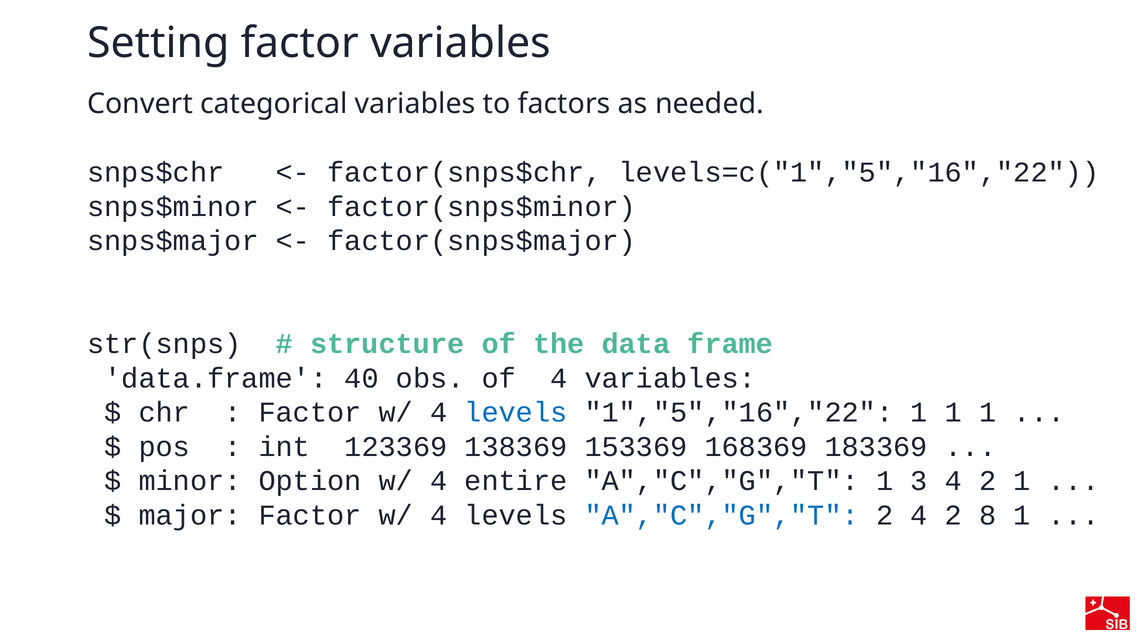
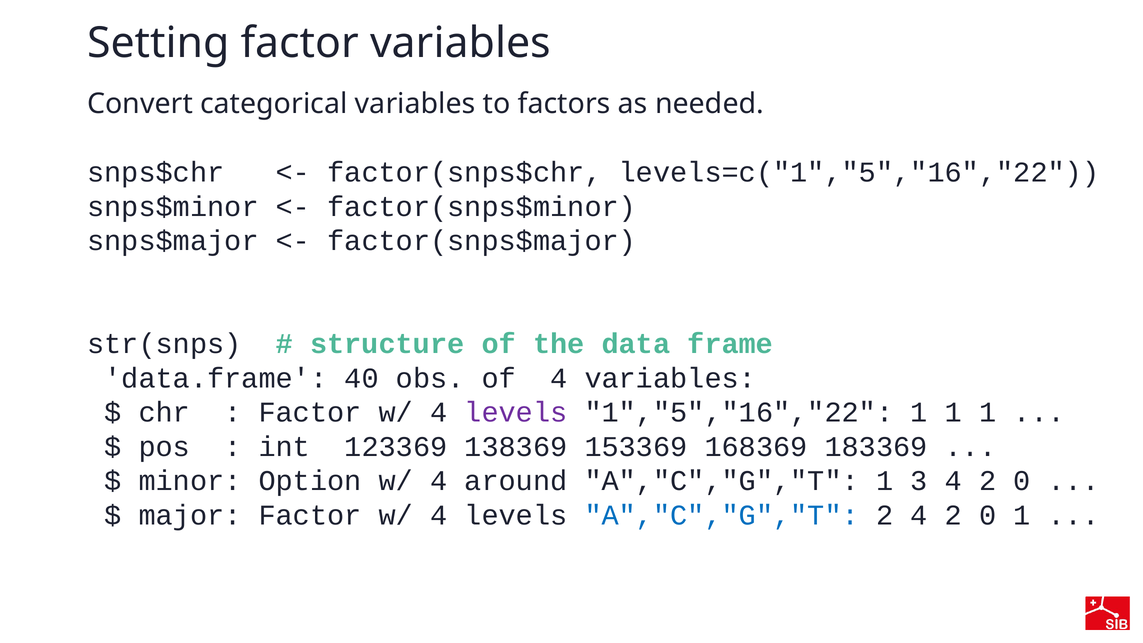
levels colour: blue -> purple (516, 412)
entire: entire -> around (516, 481)
3 4 2 1: 1 -> 0 (1022, 481)
2 4 2 8: 8 -> 0 (988, 515)
